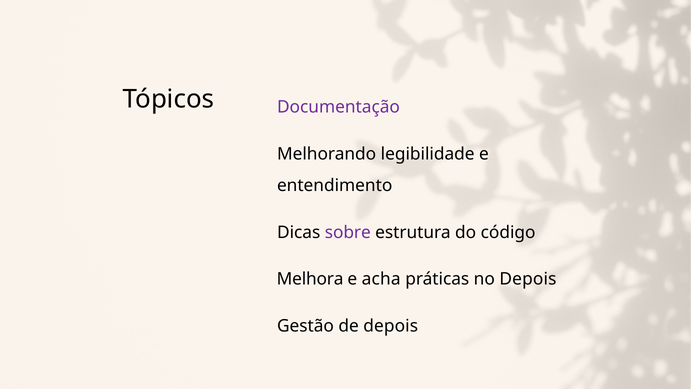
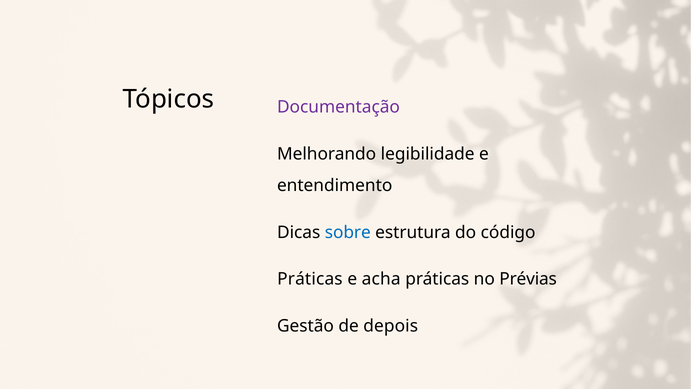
sobre colour: purple -> blue (348, 232)
Melhora: Melhora -> Práticas (310, 279)
no Depois: Depois -> Prévias (528, 279)
